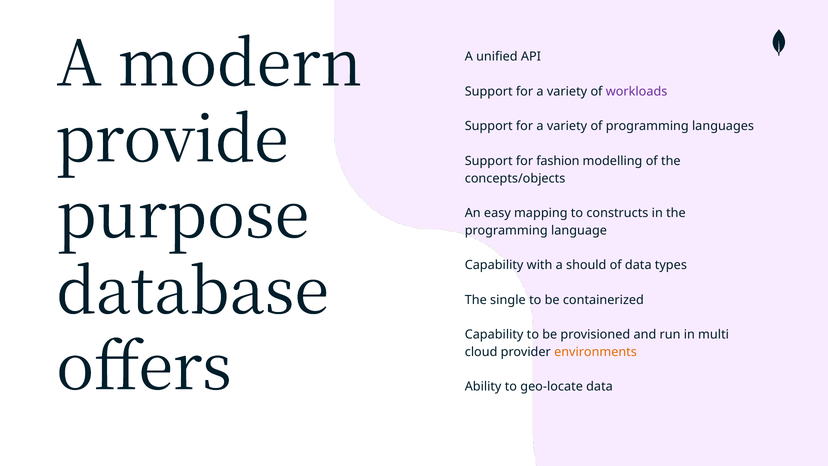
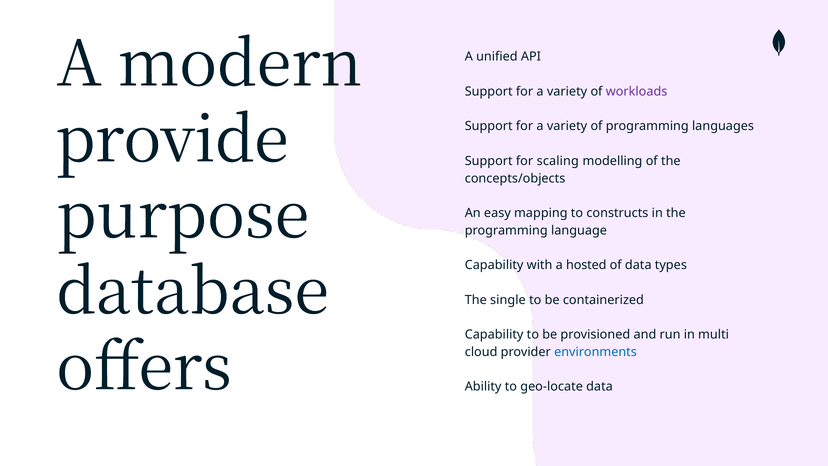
fashion: fashion -> scaling (558, 161)
should: should -> hosted (586, 265)
environments colour: orange -> blue (595, 352)
